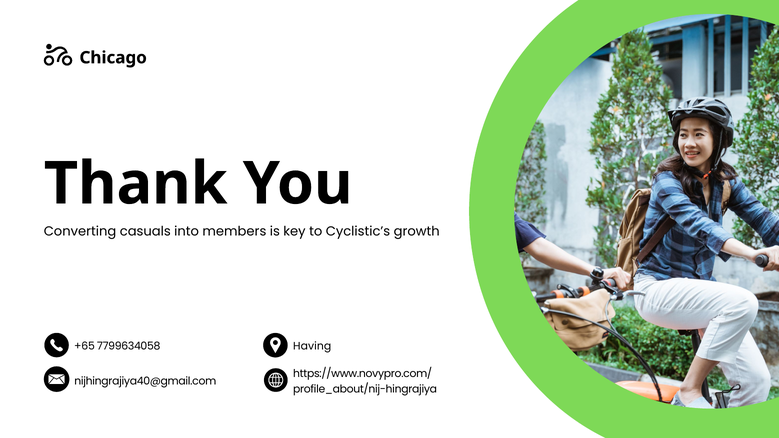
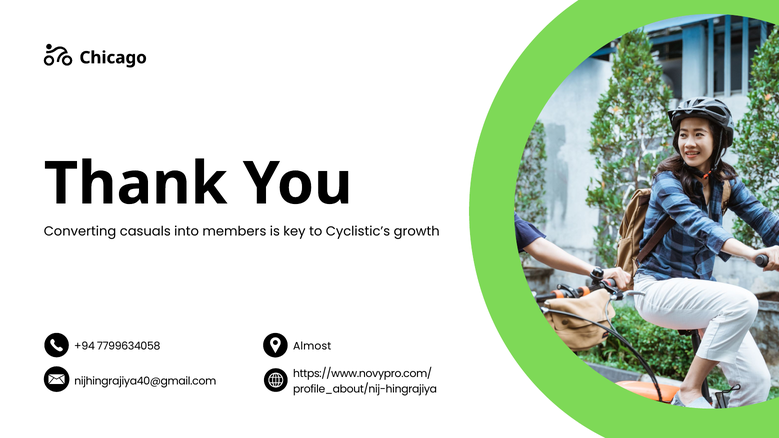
Having: Having -> Almost (312, 346)
+65: +65 -> +94 (84, 347)
